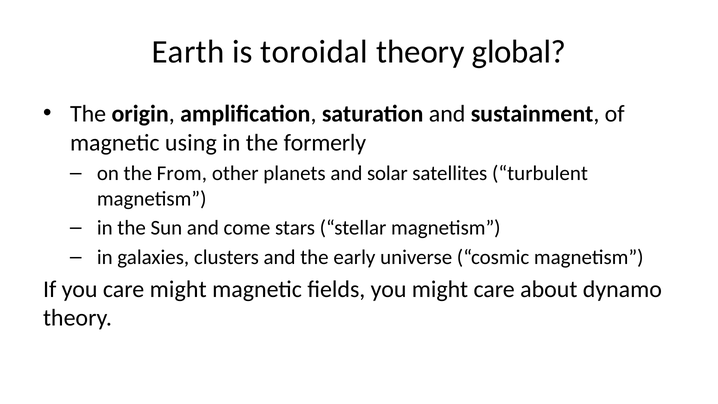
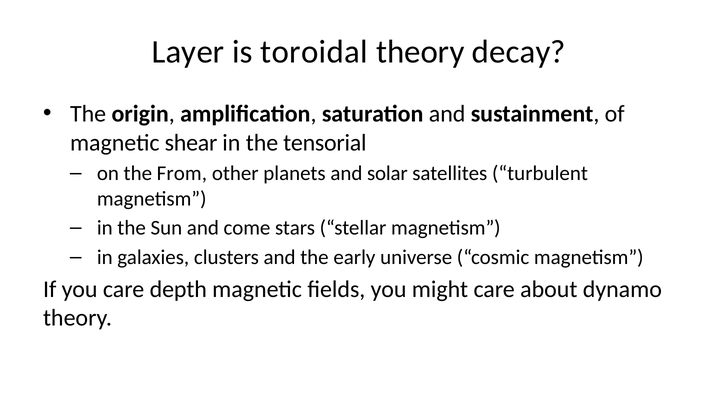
Earth: Earth -> Layer (188, 52)
global: global -> decay (519, 52)
using: using -> shear (191, 143)
formerly: formerly -> tensorial (325, 143)
care might: might -> depth (178, 289)
